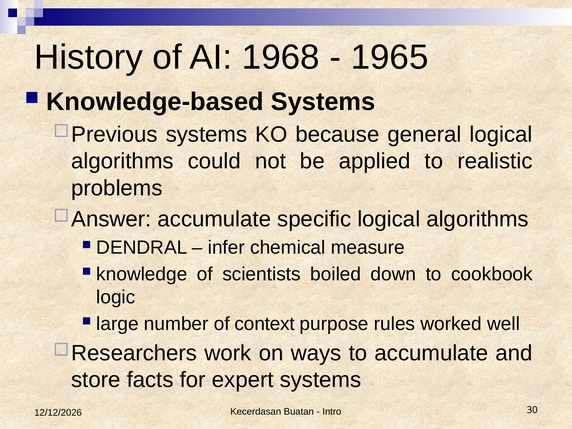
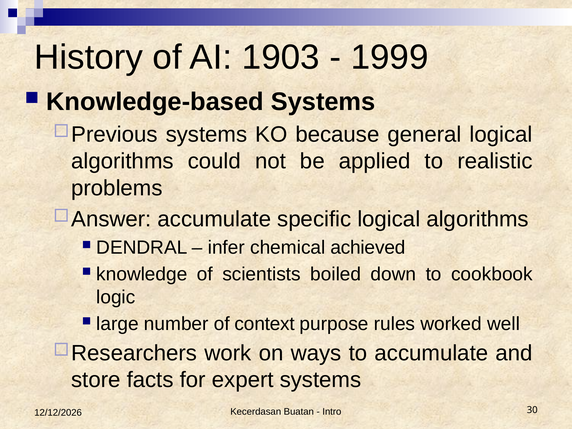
1968: 1968 -> 1903 (281, 57)
1965: 1965 -> 1999 (390, 57)
measure: measure -> achieved (368, 248)
